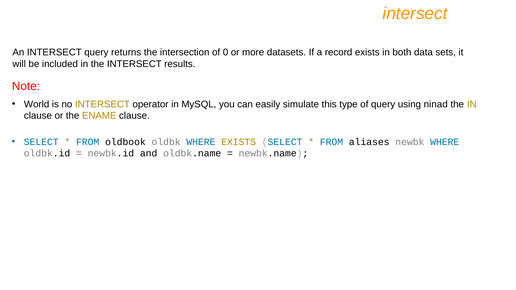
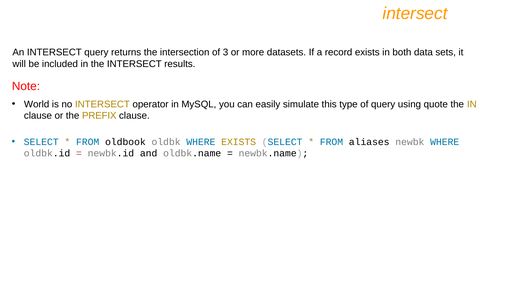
0: 0 -> 3 (226, 52)
ninad: ninad -> quote (436, 104)
ENAME: ENAME -> PREFIX (99, 116)
